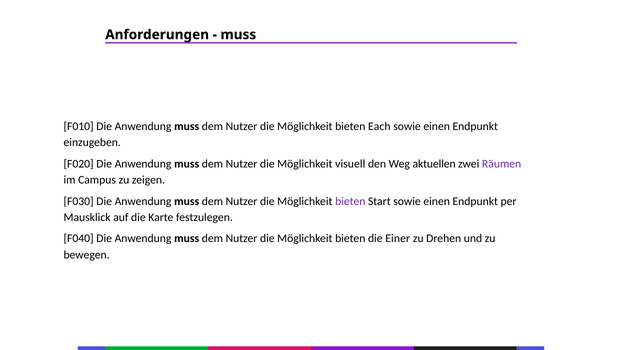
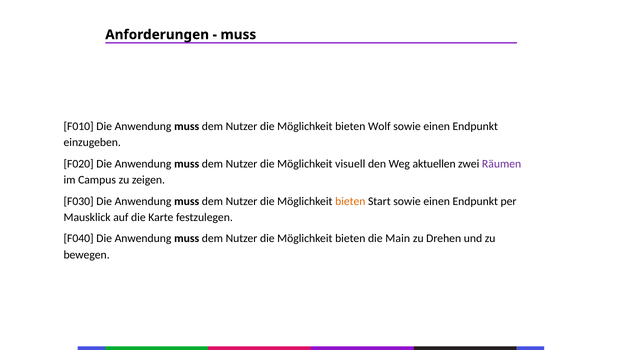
Each: Each -> Wolf (379, 126)
bieten colour: purple -> orange (350, 201)
Einer: Einer -> Main (398, 239)
